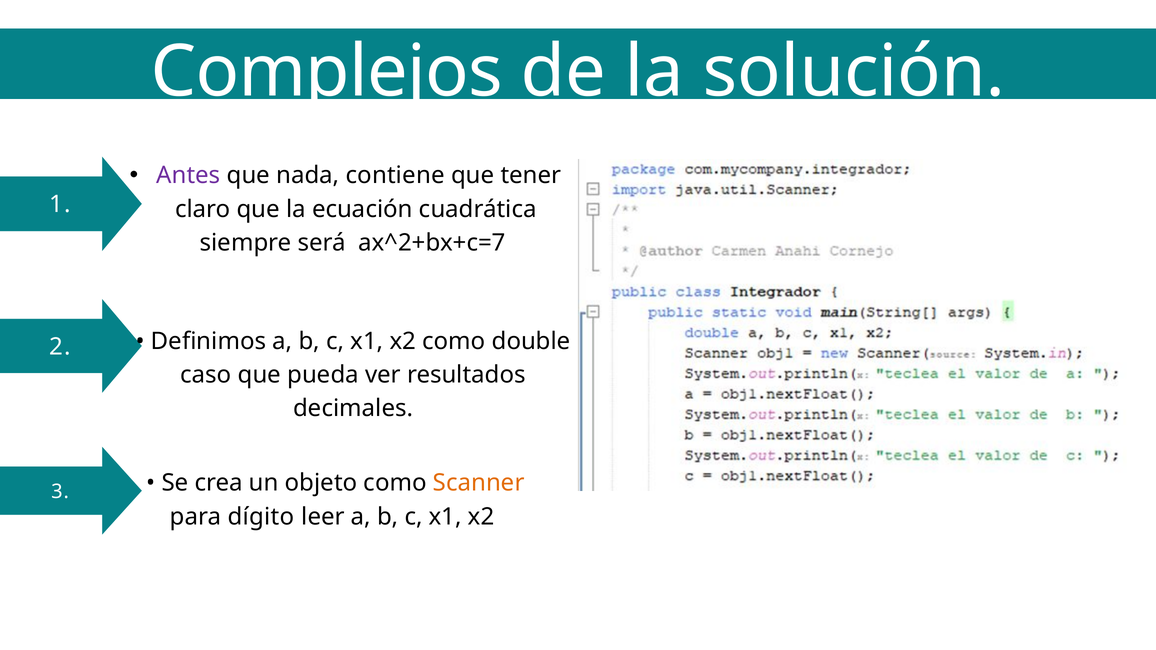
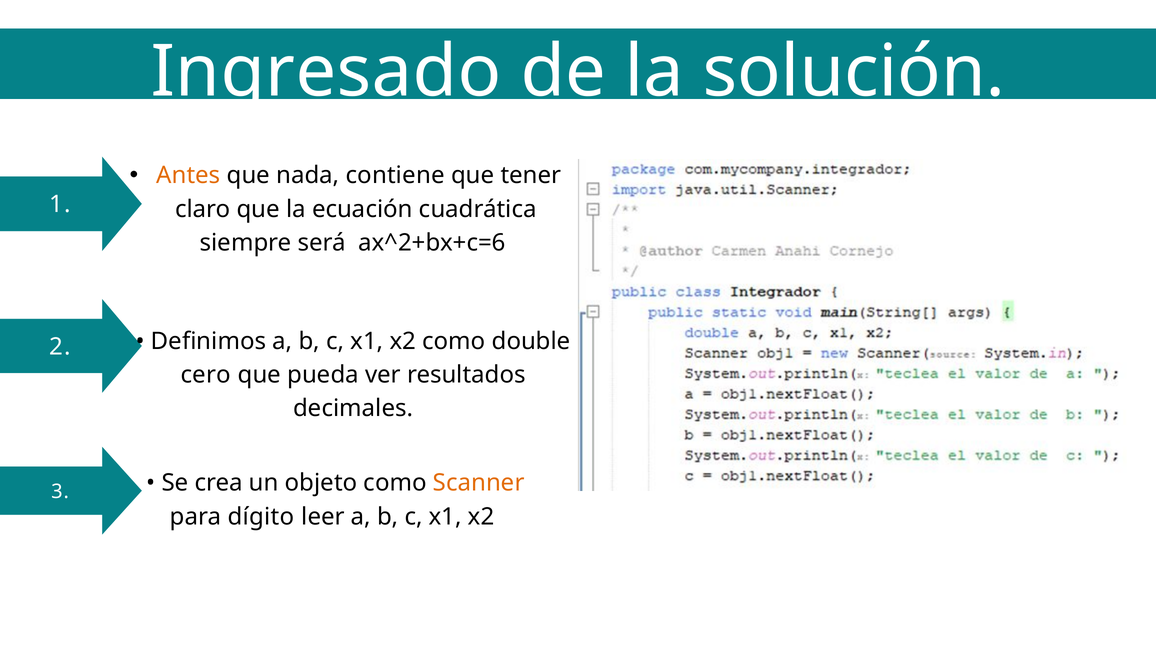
Complejos: Complejos -> Ingresado (326, 72)
Antes colour: purple -> orange (188, 175)
ax^2+bx+c=7: ax^2+bx+c=7 -> ax^2+bx+c=6 (432, 243)
caso: caso -> cero (206, 375)
